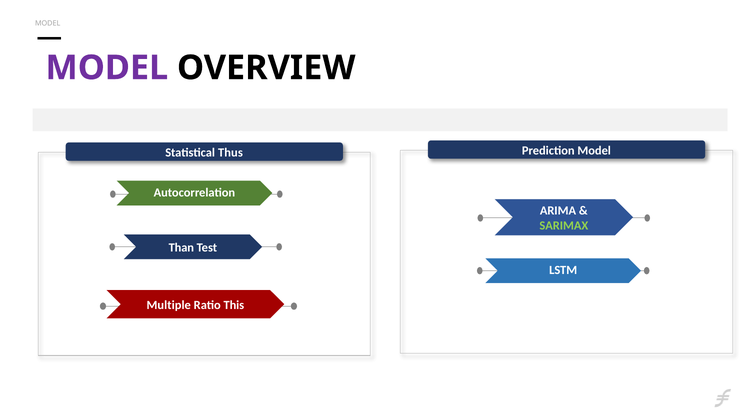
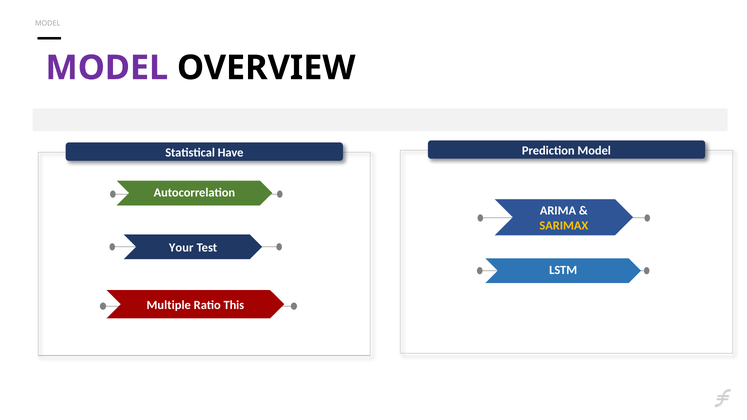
Thus: Thus -> Have (231, 153)
SARIMAX colour: light green -> yellow (564, 226)
Than: Than -> Your (181, 248)
